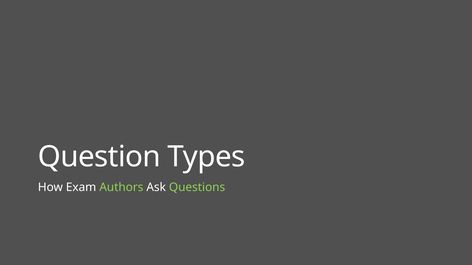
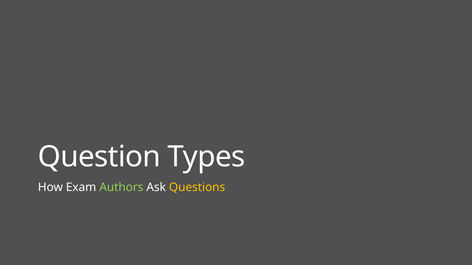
Questions colour: light green -> yellow (197, 188)
